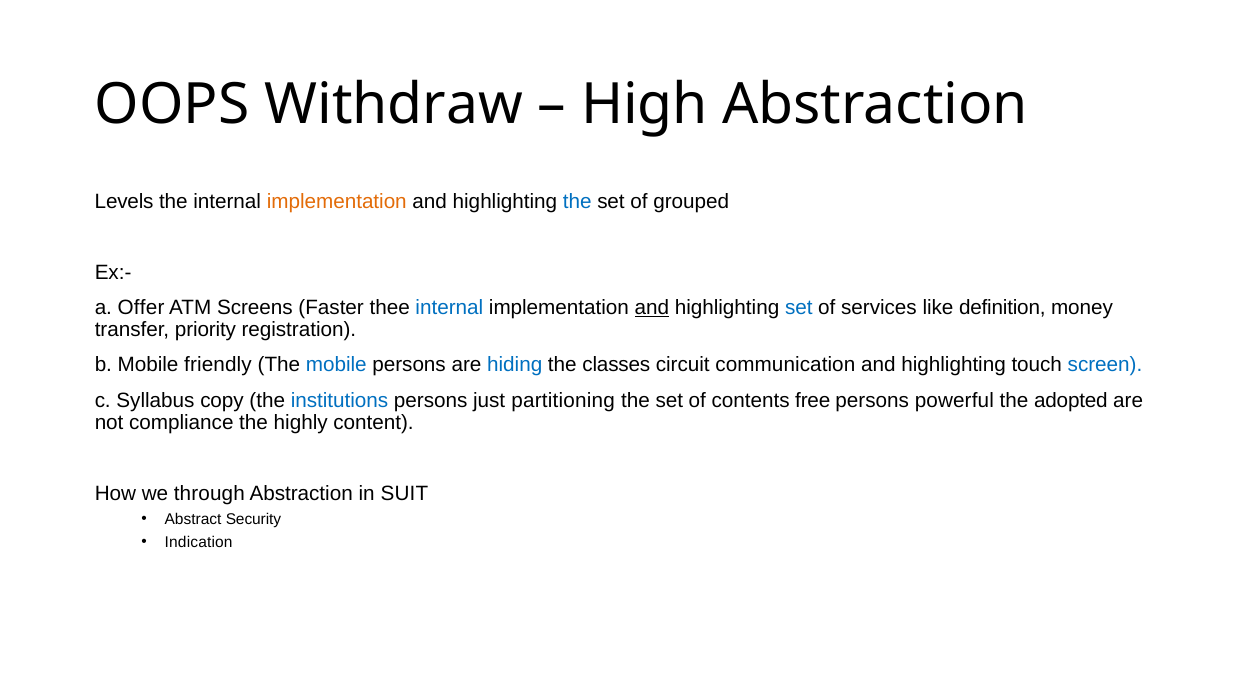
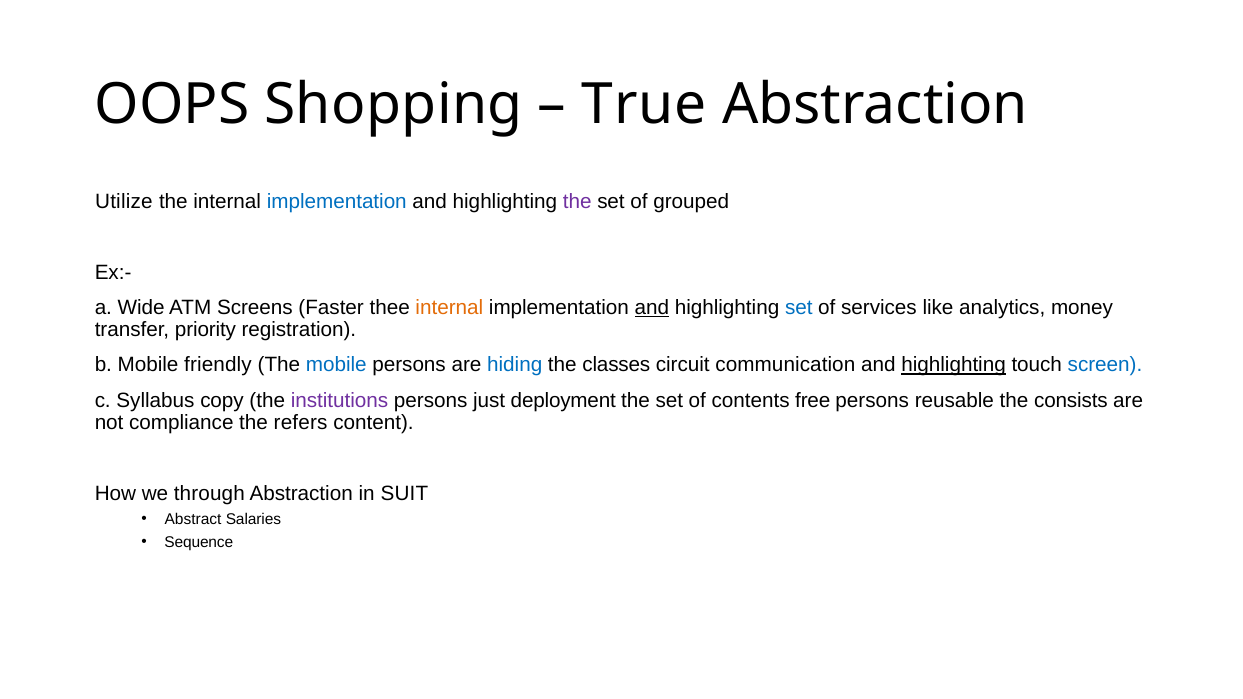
Withdraw: Withdraw -> Shopping (394, 104)
High: High -> True (644, 104)
Levels: Levels -> Utilize (124, 202)
implementation colour: orange -> blue (337, 202)
the colour: blue -> purple (577, 202)
Offer: Offer -> Wide (141, 308)
internal colour: blue -> orange (449, 308)
definition: definition -> analytics (1002, 308)
highlighting underline: none -> present (954, 365)
institutions colour: blue -> purple (340, 400)
partitioning: partitioning -> deployment (563, 400)
powerful: powerful -> reusable (954, 400)
adopted: adopted -> consists (1071, 400)
highly: highly -> refers (301, 423)
Security: Security -> Salaries (253, 519)
Indication: Indication -> Sequence (199, 543)
